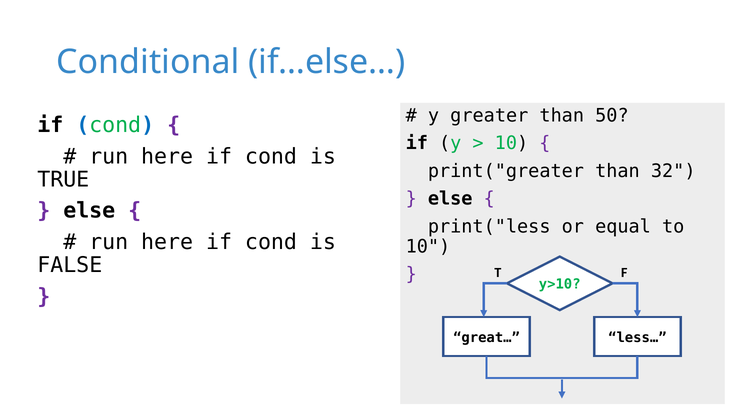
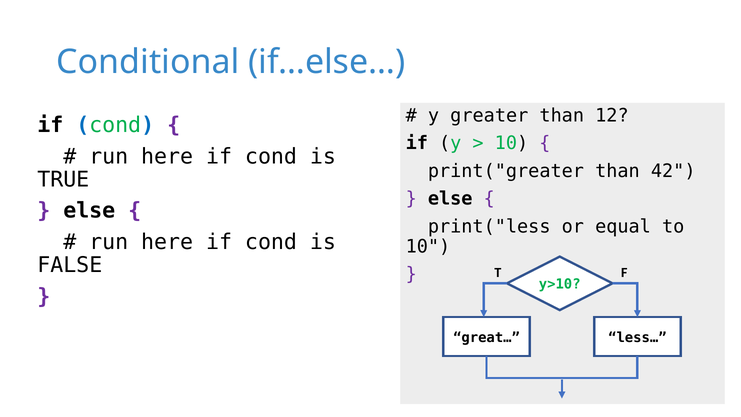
50: 50 -> 12 (612, 115)
32: 32 -> 42 (673, 171)
